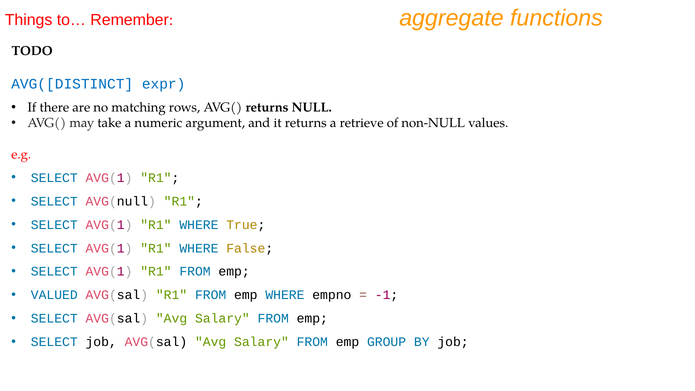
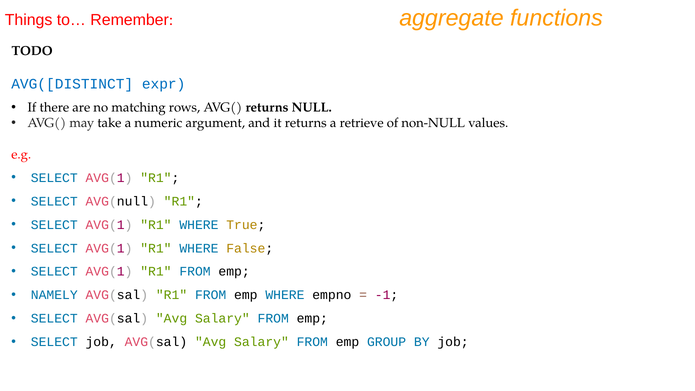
VALUED: VALUED -> NAMELY (54, 295)
